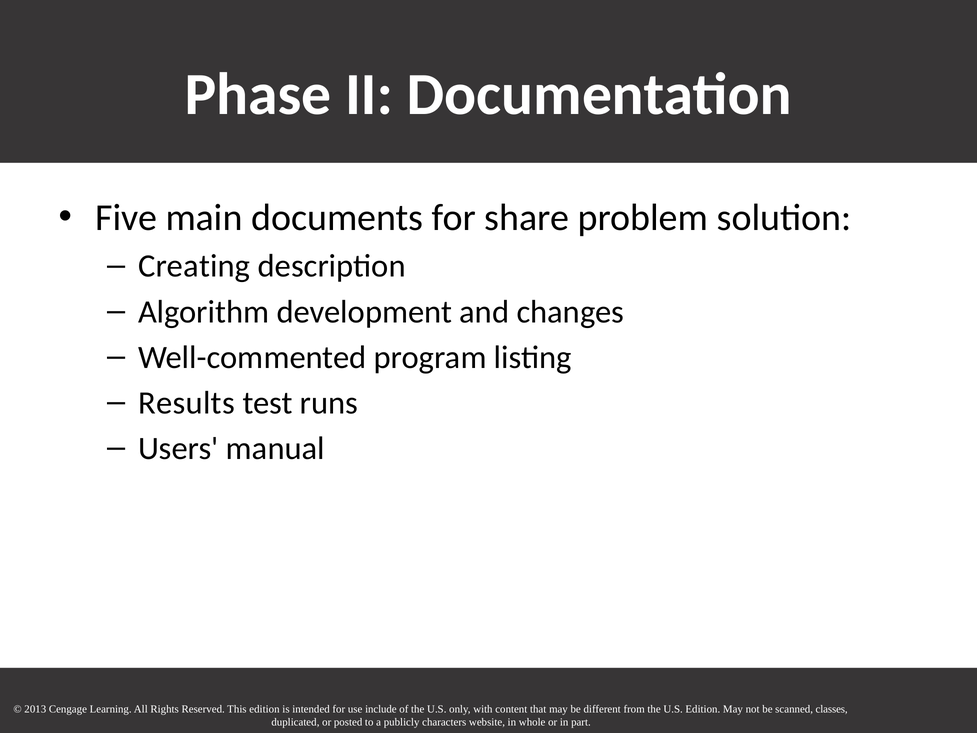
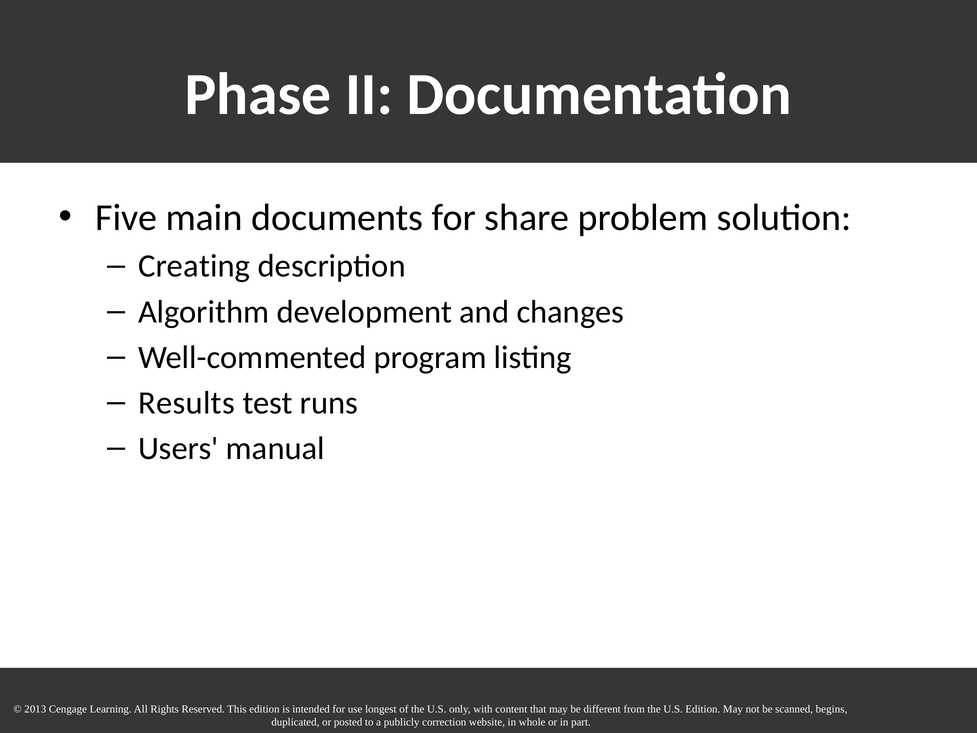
include: include -> longest (381, 709)
classes: classes -> begins (832, 709)
characters: characters -> correction (444, 722)
